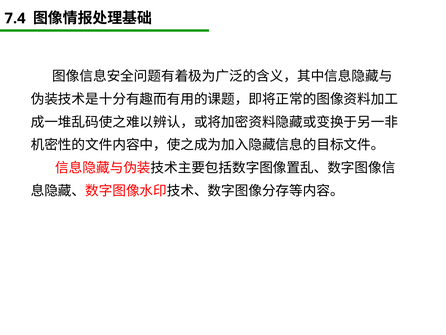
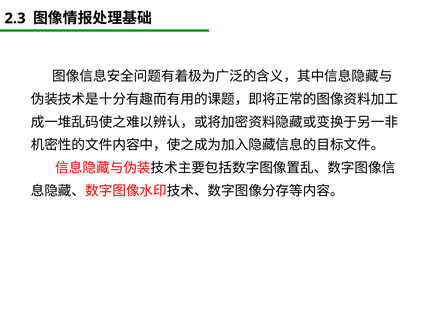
7.4: 7.4 -> 2.3 (15, 18)
